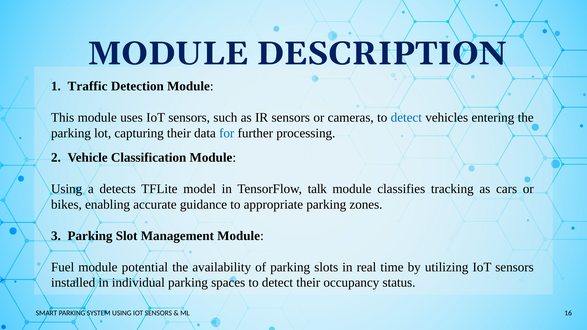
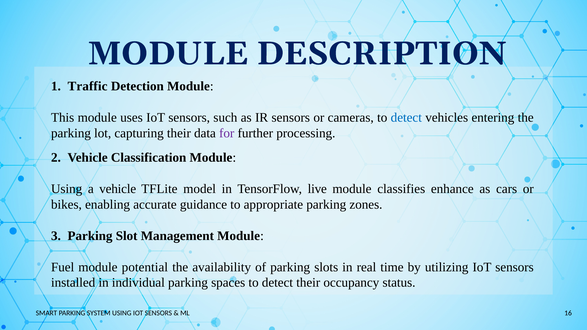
for colour: blue -> purple (227, 133)
a detects: detects -> vehicle (118, 189)
talk: talk -> live (317, 189)
tracking: tracking -> enhance (452, 189)
